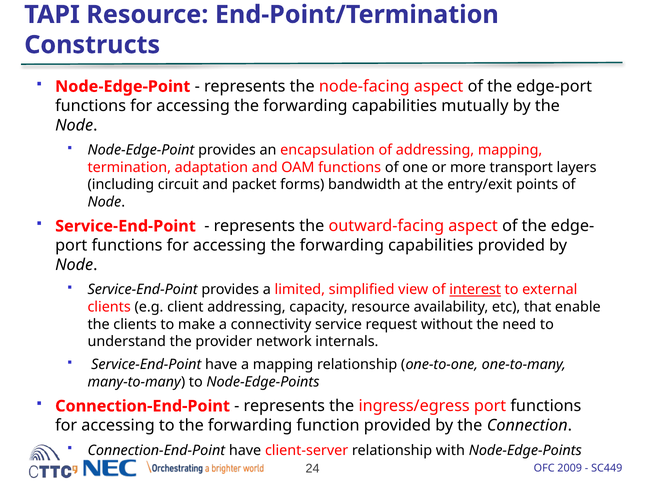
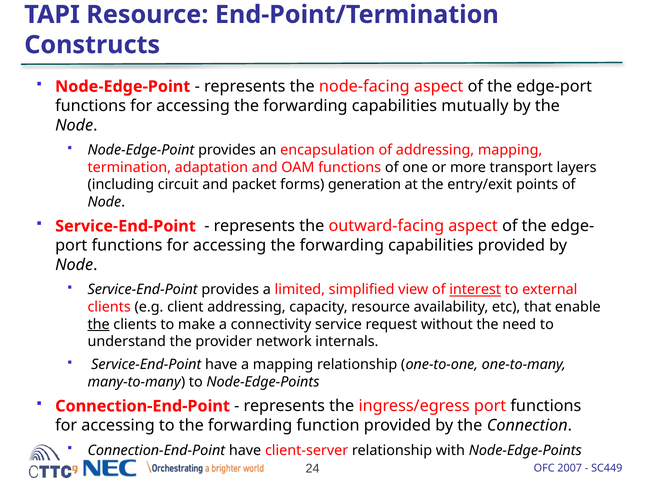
bandwidth: bandwidth -> generation (364, 185)
the underline: none -> present (99, 324)
2009: 2009 -> 2007 (570, 468)
